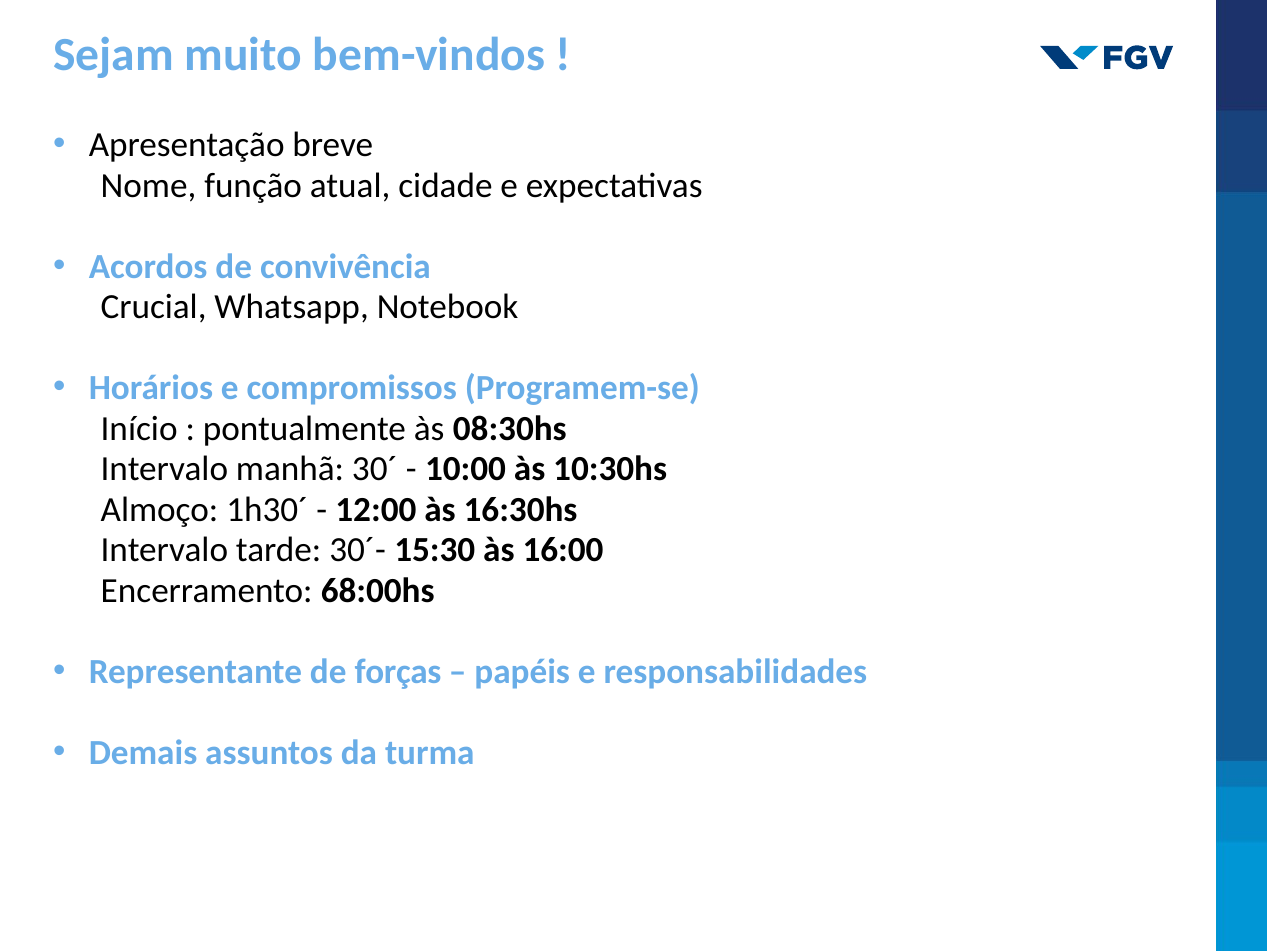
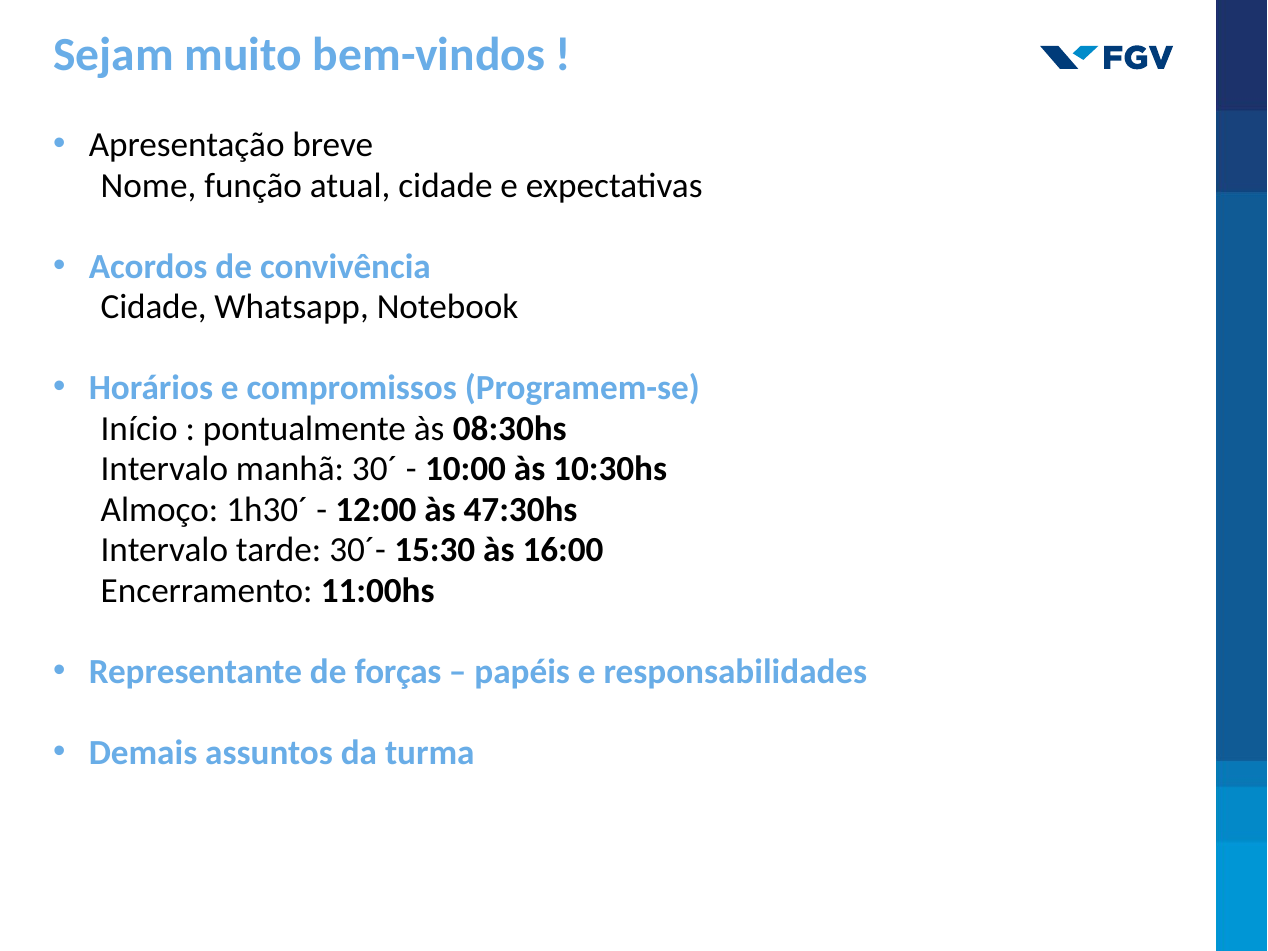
Crucial: Crucial -> Cidade (154, 307)
16:30hs: 16:30hs -> 47:30hs (521, 509)
68:00hs: 68:00hs -> 11:00hs (378, 590)
